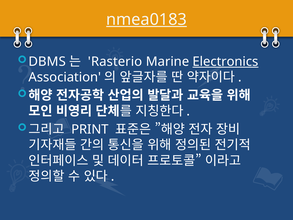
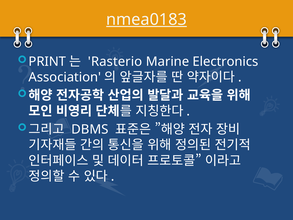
DBMS: DBMS -> PRINT (47, 61)
Electronics underline: present -> none (225, 61)
PRINT: PRINT -> DBMS (90, 129)
